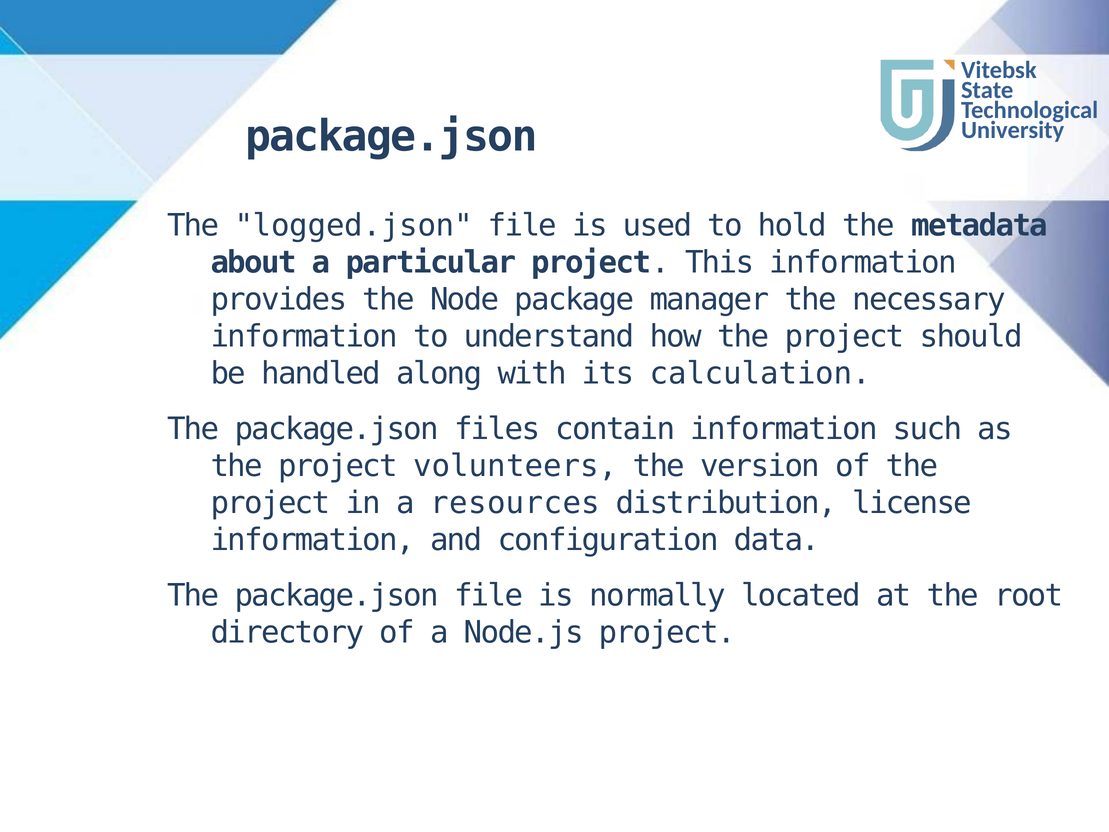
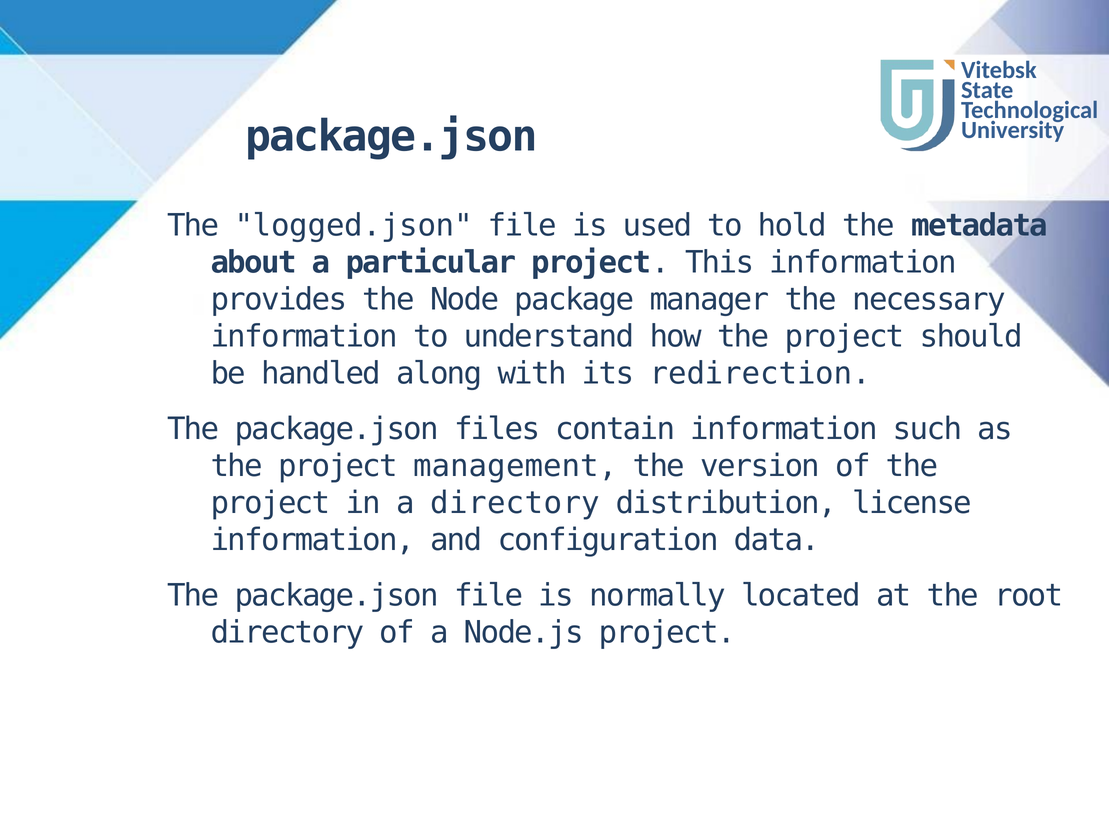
calculation: calculation -> redirection (760, 373)
volunteers: volunteers -> management (515, 466)
a resources: resources -> directory (515, 503)
